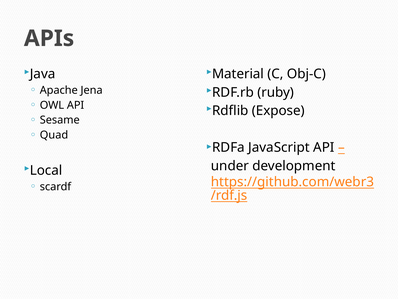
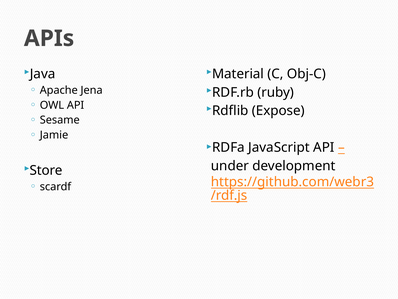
Quad: Quad -> Jamie (54, 135)
Local: Local -> Store (46, 170)
